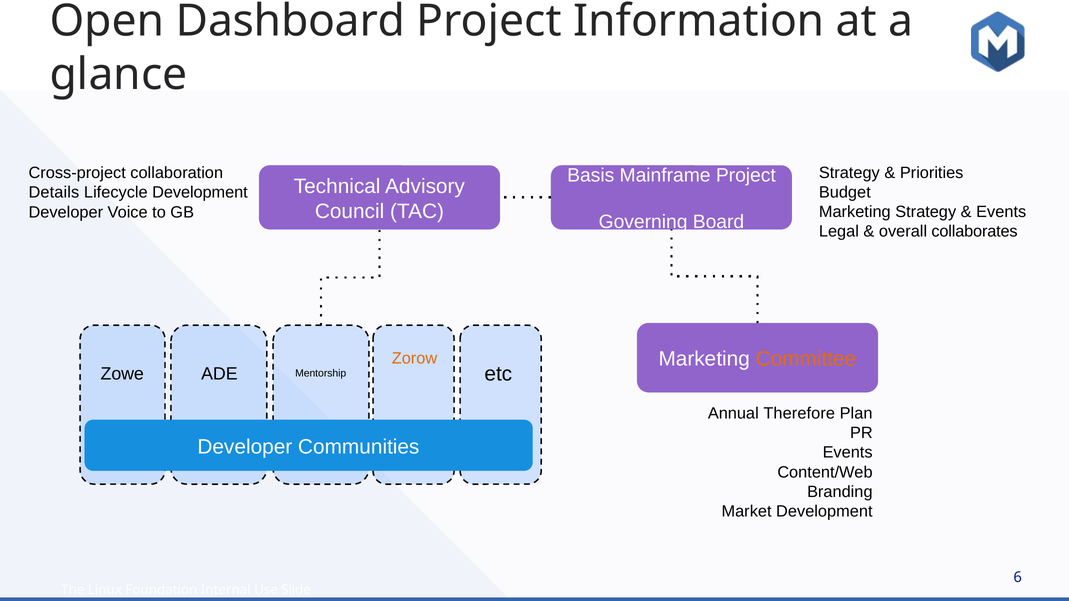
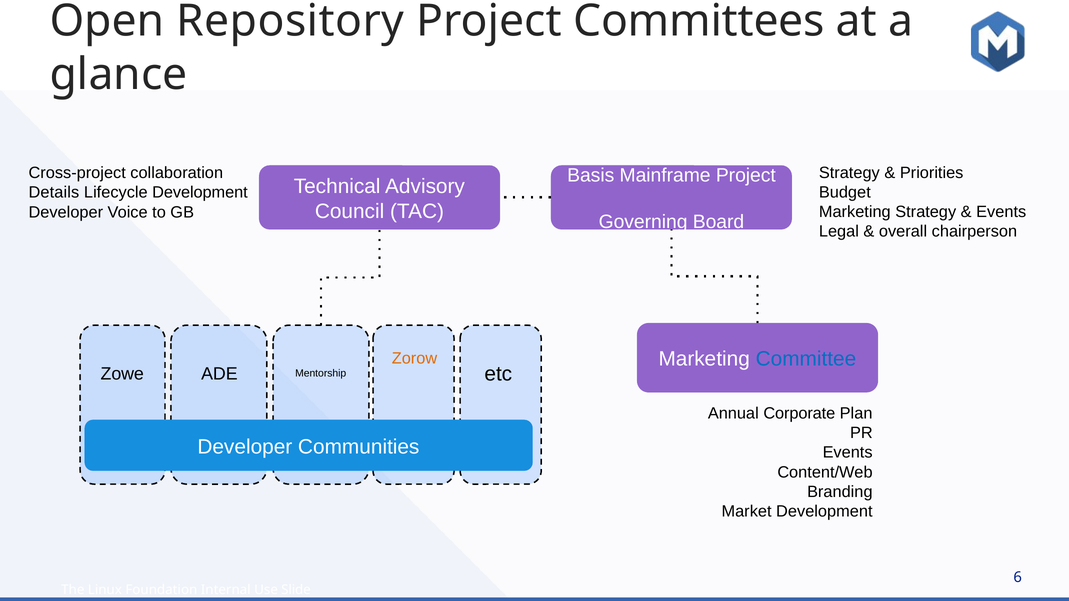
Dashboard: Dashboard -> Repository (290, 21)
Information: Information -> Committees (699, 21)
collaborates: collaborates -> chairperson (974, 232)
Committee colour: orange -> blue (806, 359)
Therefore: Therefore -> Corporate (799, 414)
